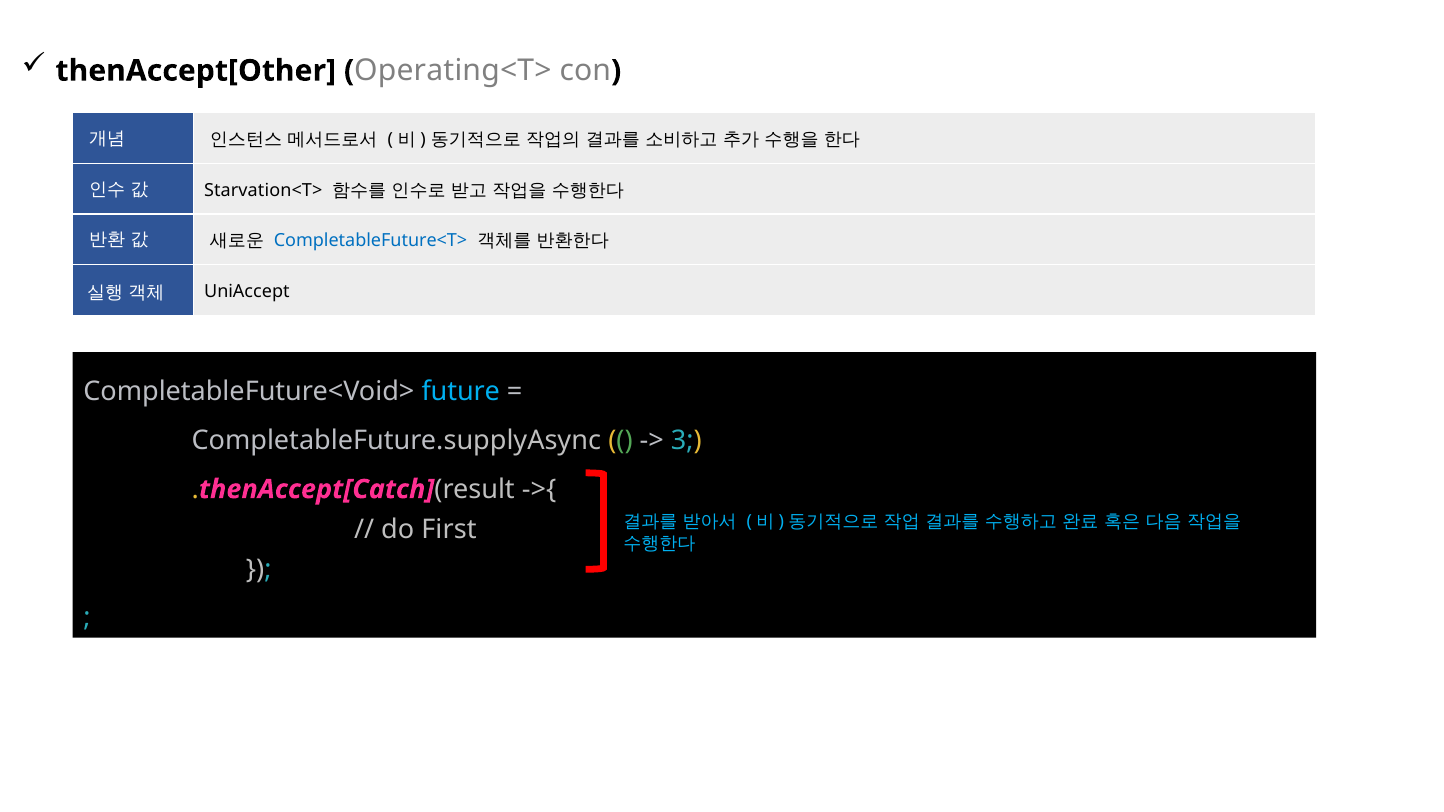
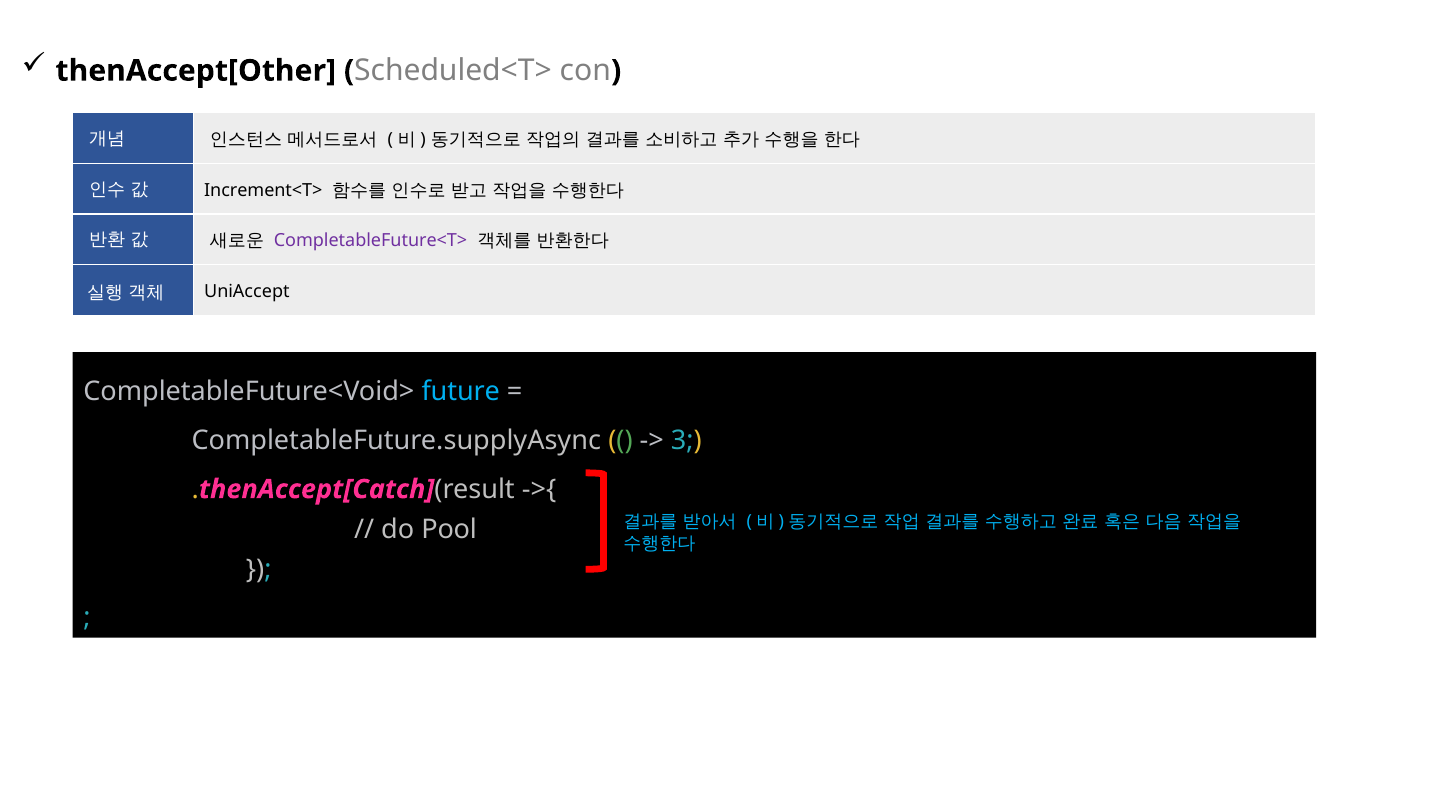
Operating<T>: Operating<T> -> Scheduled<T> (453, 71)
Starvation<T>: Starvation<T> -> Increment<T> (263, 190)
CompletableFuture<T> colour: blue -> purple (371, 241)
First: First -> Pool (449, 529)
